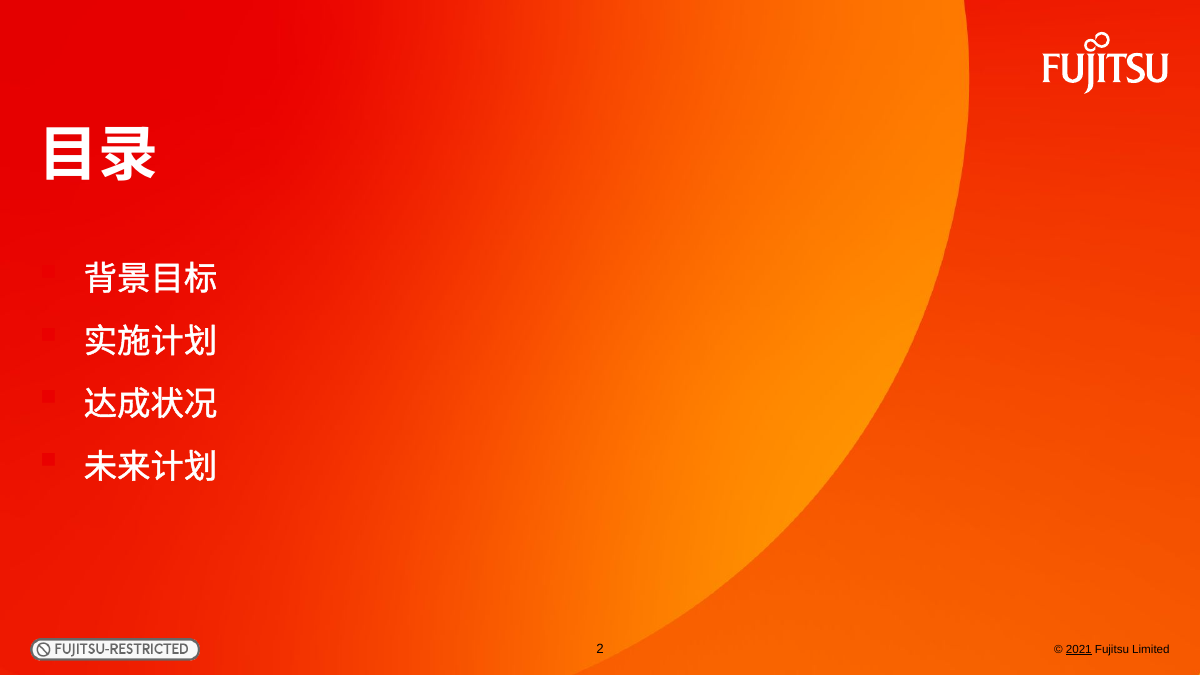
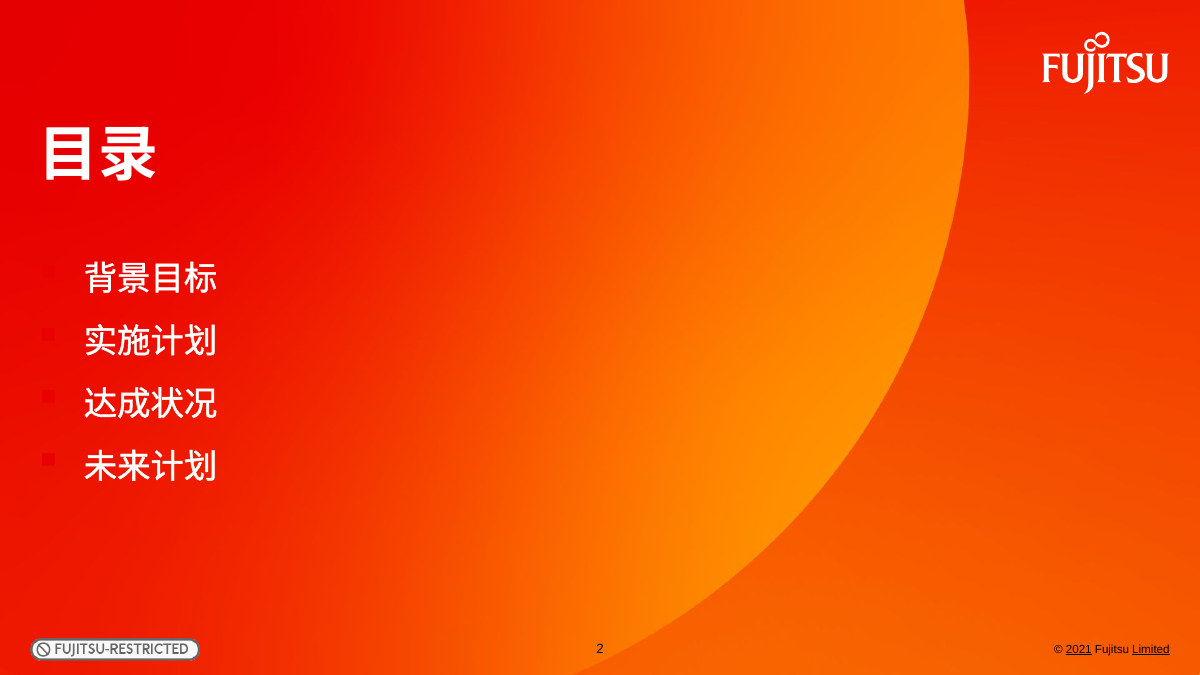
Limited underline: none -> present (1151, 649)
